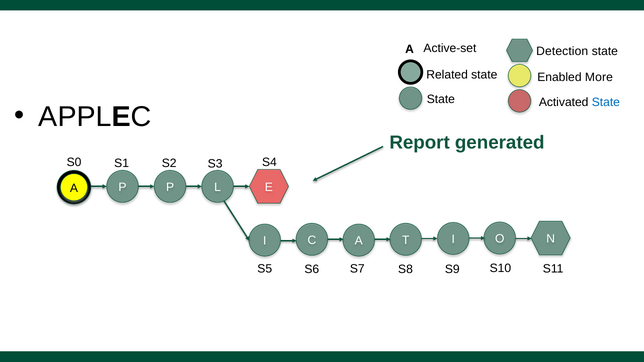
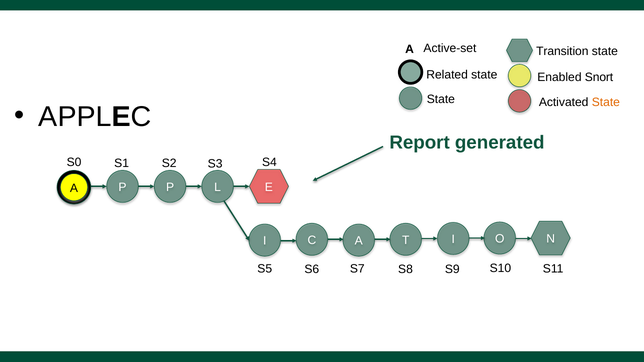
Detection: Detection -> Transition (562, 51)
More: More -> Snort (599, 77)
State colour: blue -> orange (606, 102)
